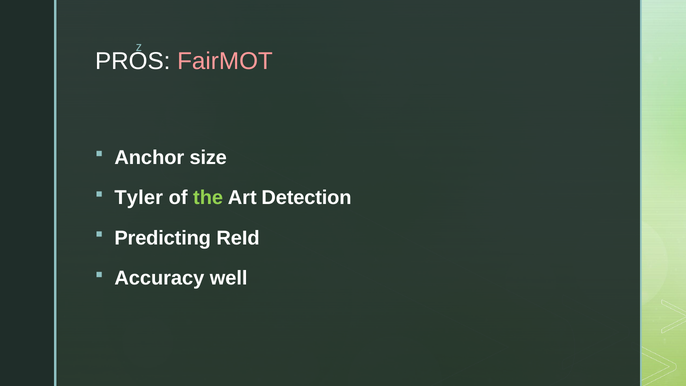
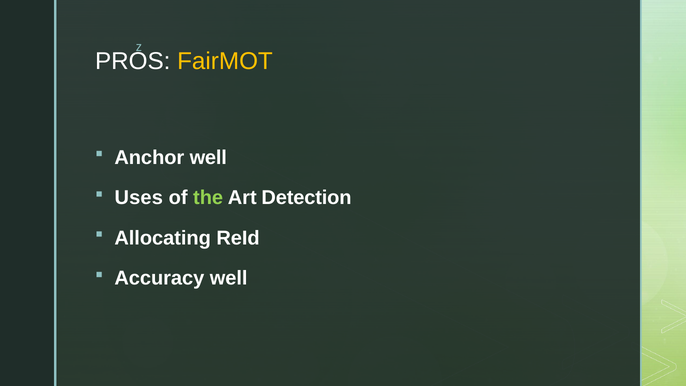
FairMOT colour: pink -> yellow (225, 61)
Anchor size: size -> well (208, 158)
Tyler: Tyler -> Uses (139, 198)
Predicting: Predicting -> Allocating (163, 238)
